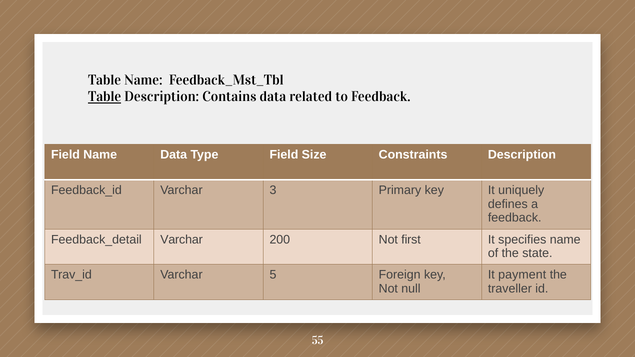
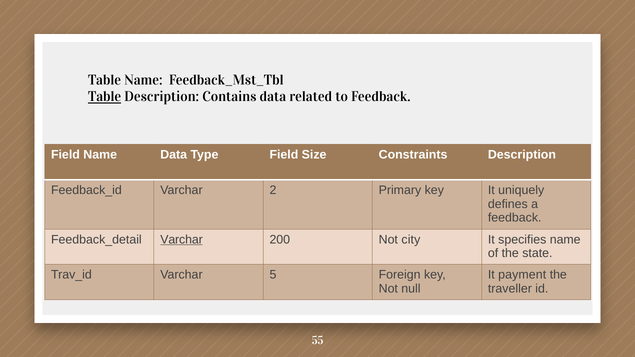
3: 3 -> 2 (273, 190)
Varchar underline: none -> present (182, 240)
first: first -> city (411, 240)
